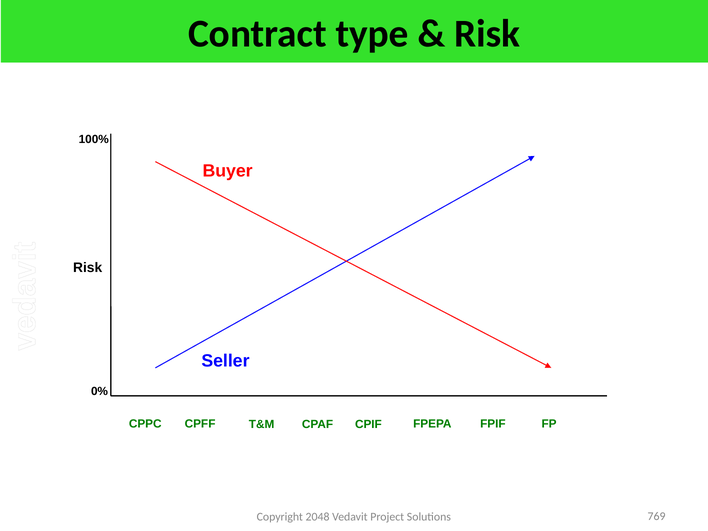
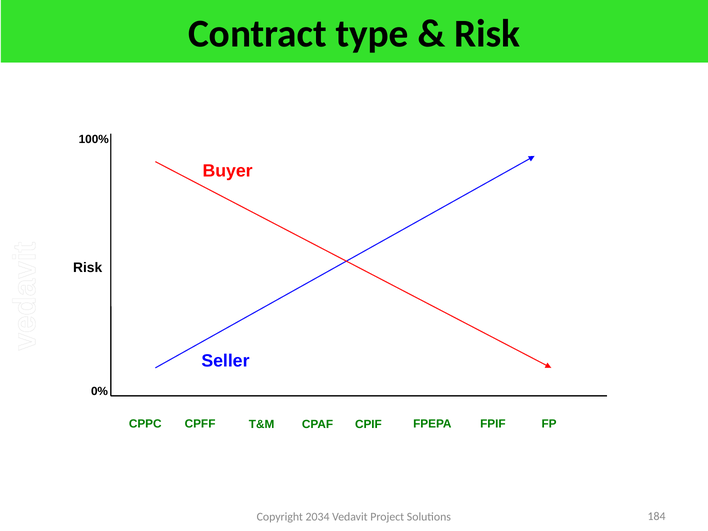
2048: 2048 -> 2034 (318, 517)
769: 769 -> 184 (657, 517)
